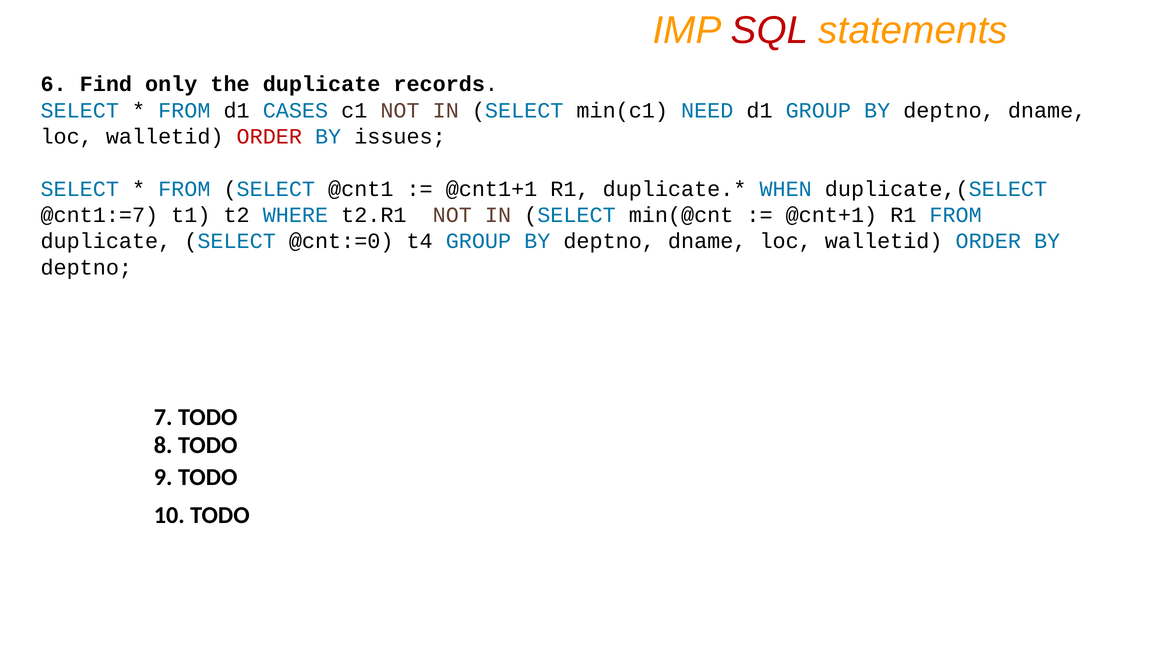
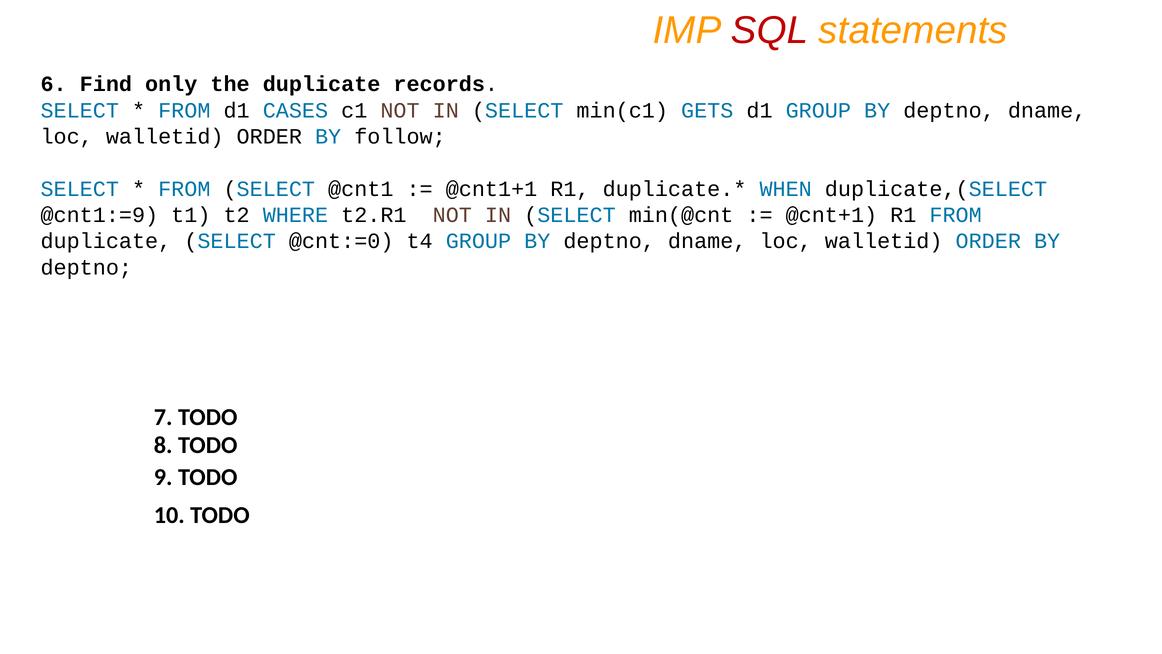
NEED: NEED -> GETS (707, 110)
ORDER colour: red -> black (269, 137)
issues: issues -> follow (400, 137)
@cnt1:=7: @cnt1:=7 -> @cnt1:=9 (99, 215)
